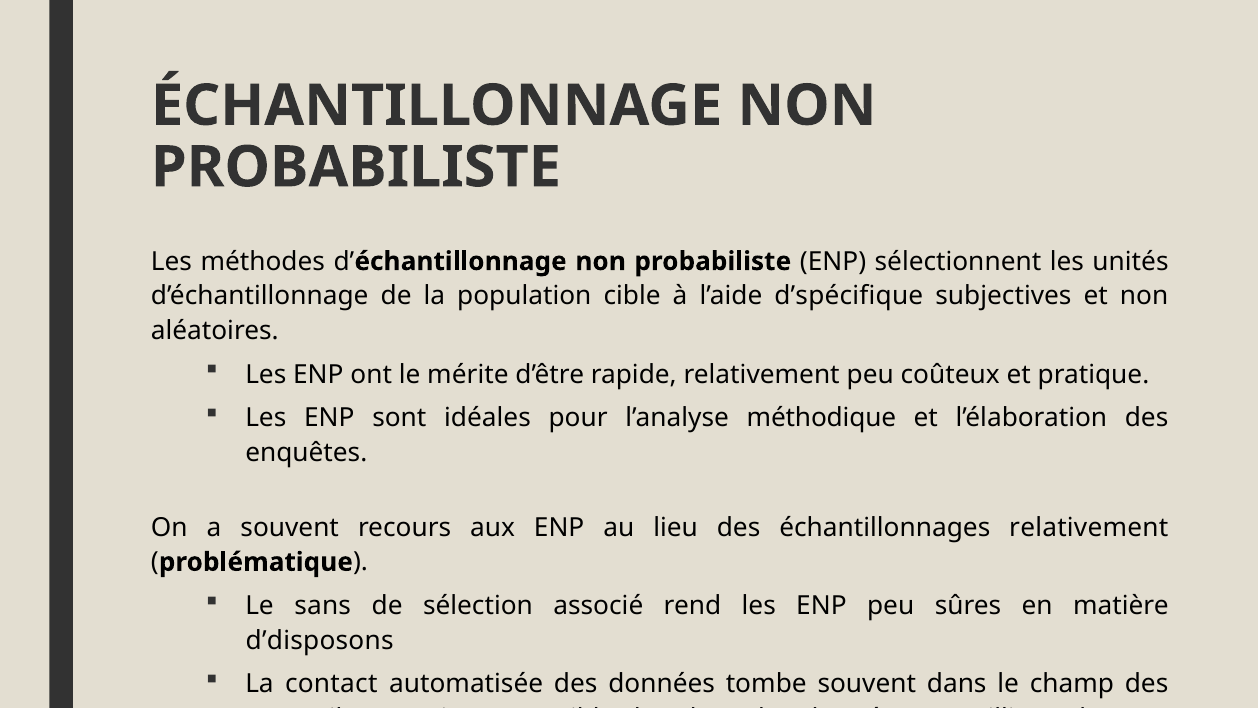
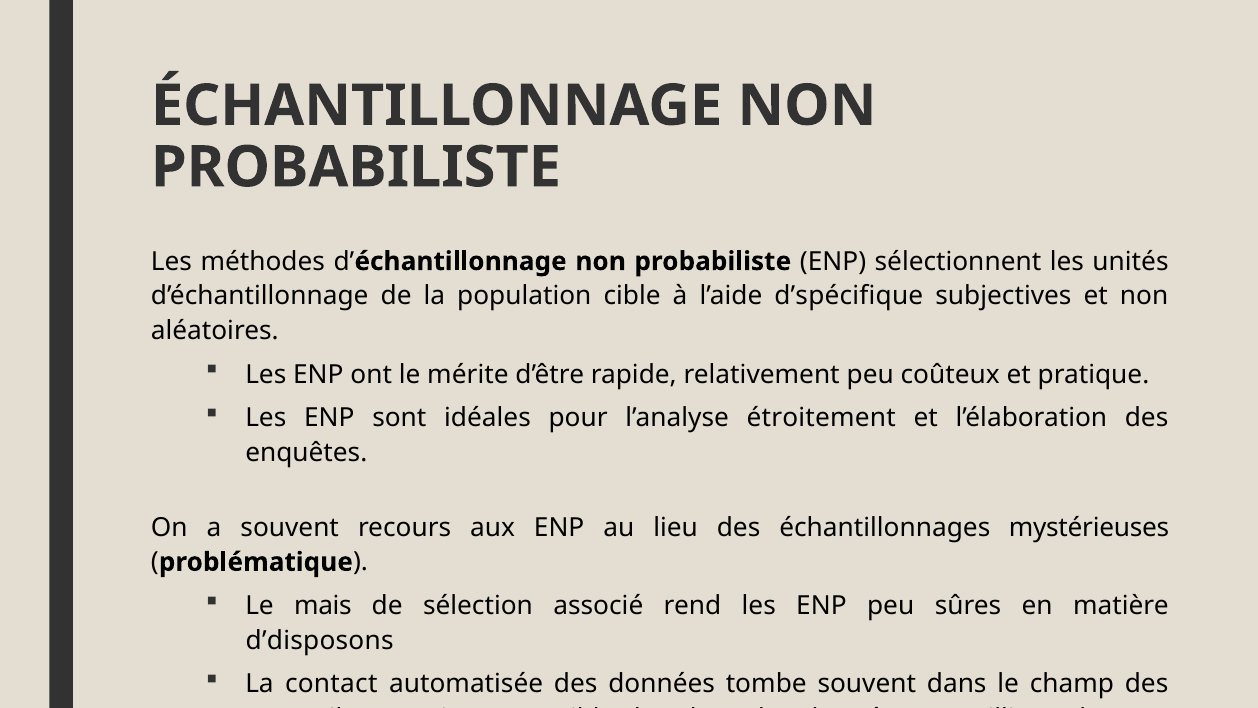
méthodique: méthodique -> étroitement (821, 418)
échantillonnages relativement: relativement -> mystérieuses (1089, 527)
Le sans: sans -> mais (323, 606)
